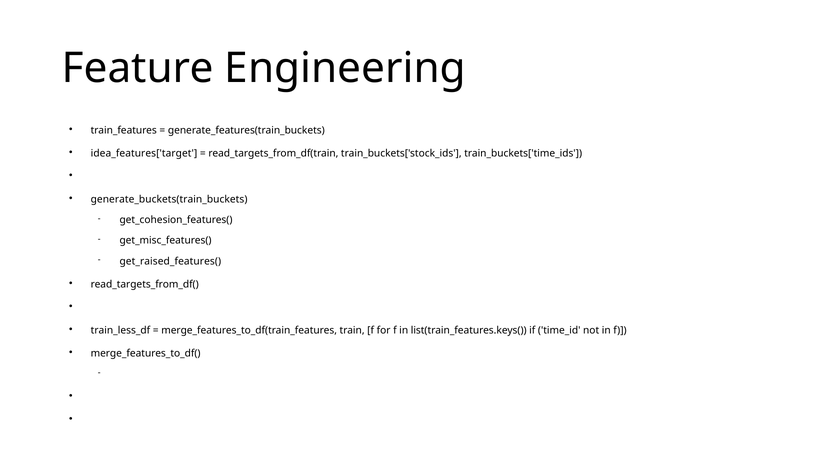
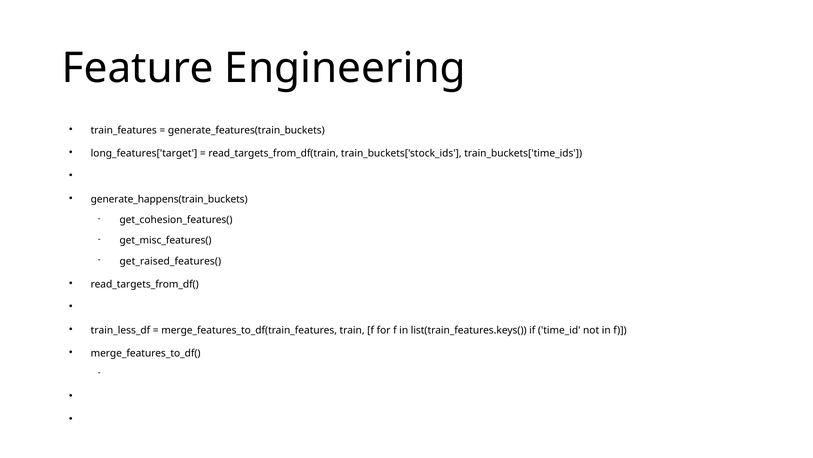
idea_features['target: idea_features['target -> long_features['target (144, 153)
generate_buckets(train_buckets: generate_buckets(train_buckets -> generate_happens(train_buckets (169, 199)
